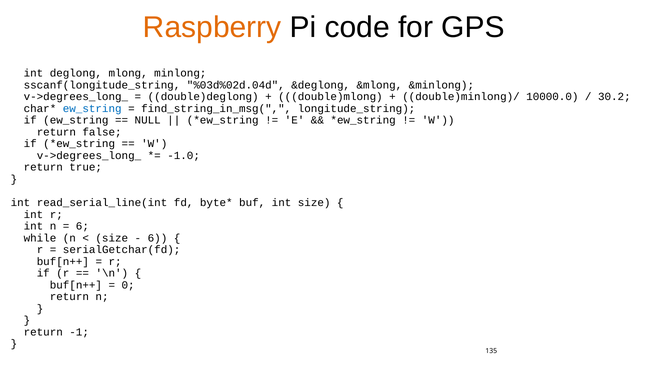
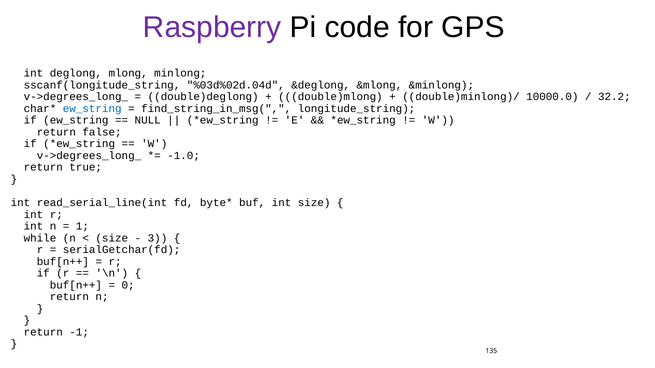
Raspberry colour: orange -> purple (212, 27)
30.2: 30.2 -> 32.2 (614, 97)
6: 6 -> 1 (82, 226)
6: 6 -> 3 (157, 238)
